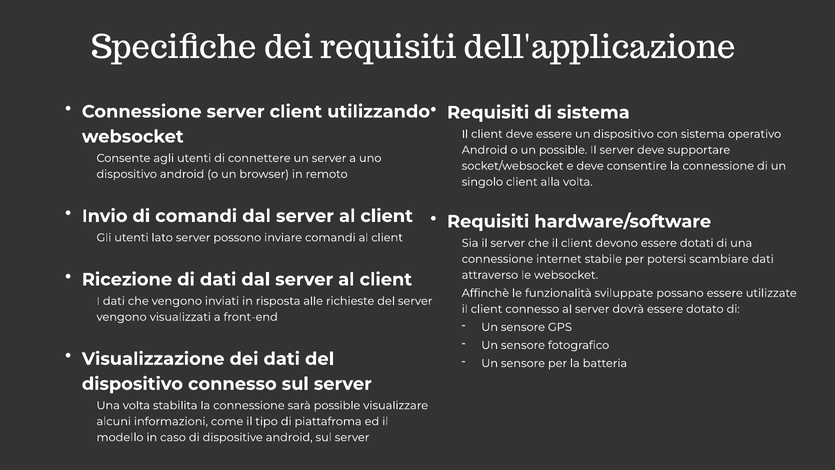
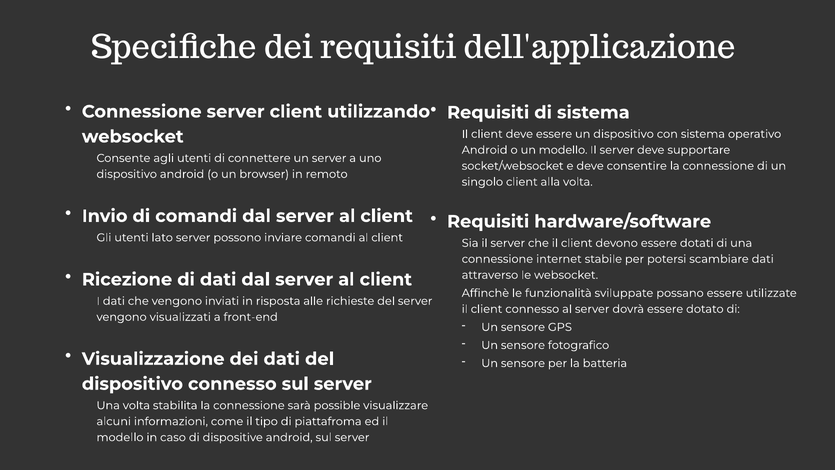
un possible: possible -> modello (563, 150)
